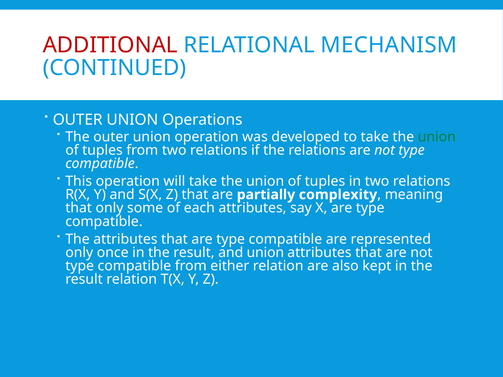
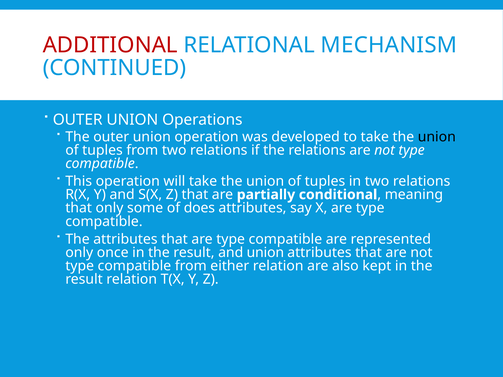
union colour: green -> black (437, 137)
complexity: complexity -> conditional (338, 195)
each: each -> does (199, 208)
